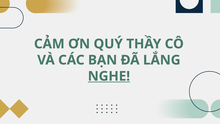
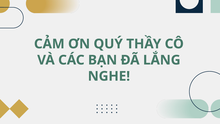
NGHE underline: present -> none (109, 76)
